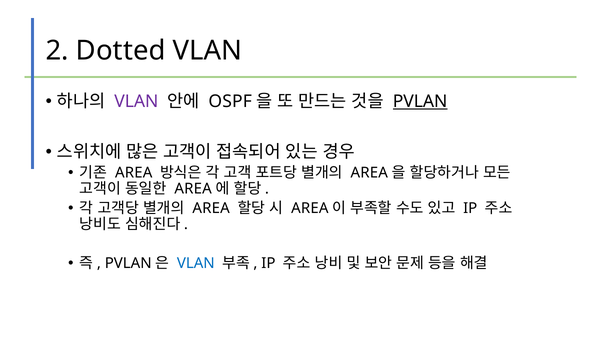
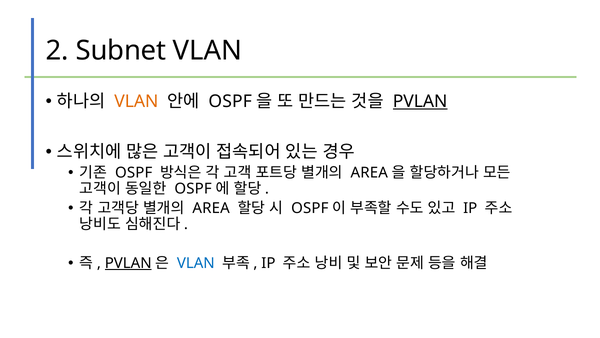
Dotted: Dotted -> Subnet (121, 50)
VLAN colour: purple -> orange (136, 101)
AREA: AREA -> OSPF (134, 172)
AREA: AREA -> OSPF (193, 189)
AREA: AREA -> OSPF (310, 208)
PVLAN underline: none -> present (128, 263)
